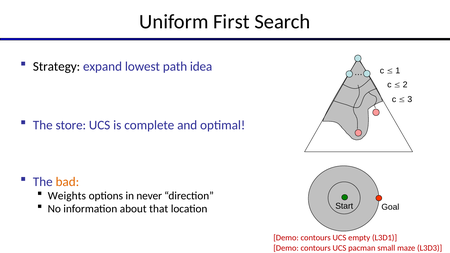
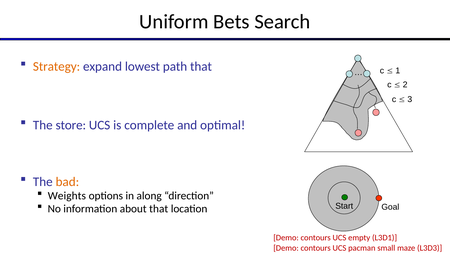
First: First -> Bets (231, 22)
Strategy colour: black -> orange (57, 67)
path idea: idea -> that (201, 67)
never: never -> along (149, 196)
